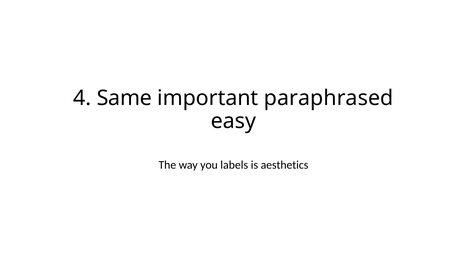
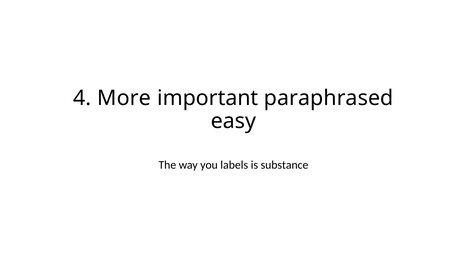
Same: Same -> More (124, 98)
aesthetics: aesthetics -> substance (285, 165)
